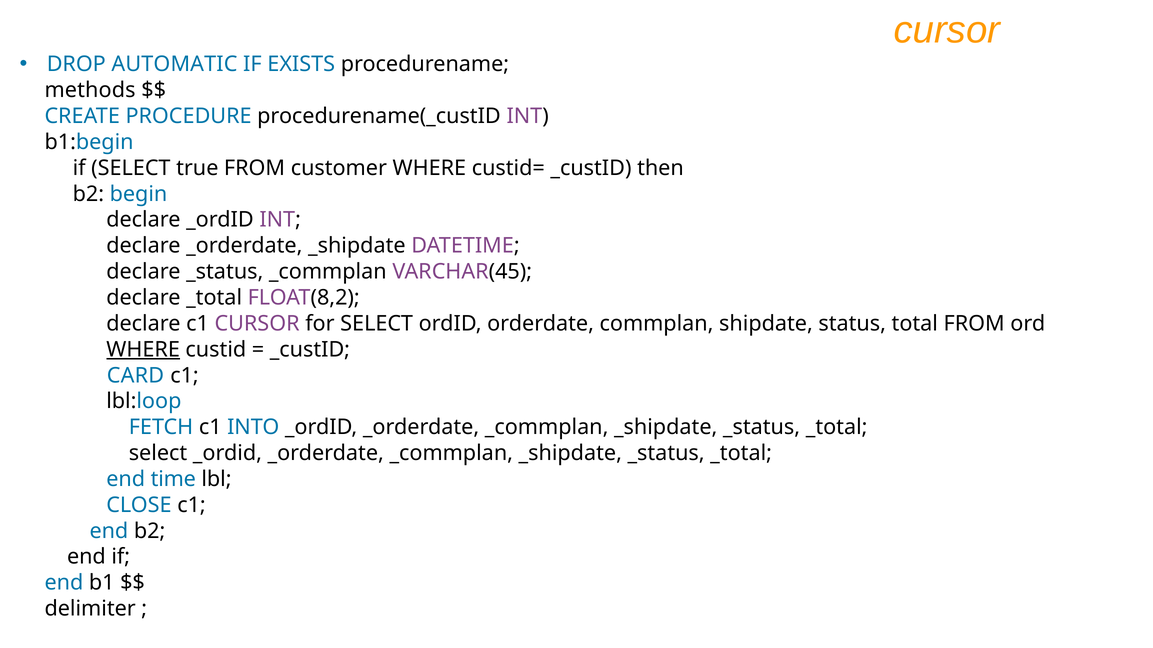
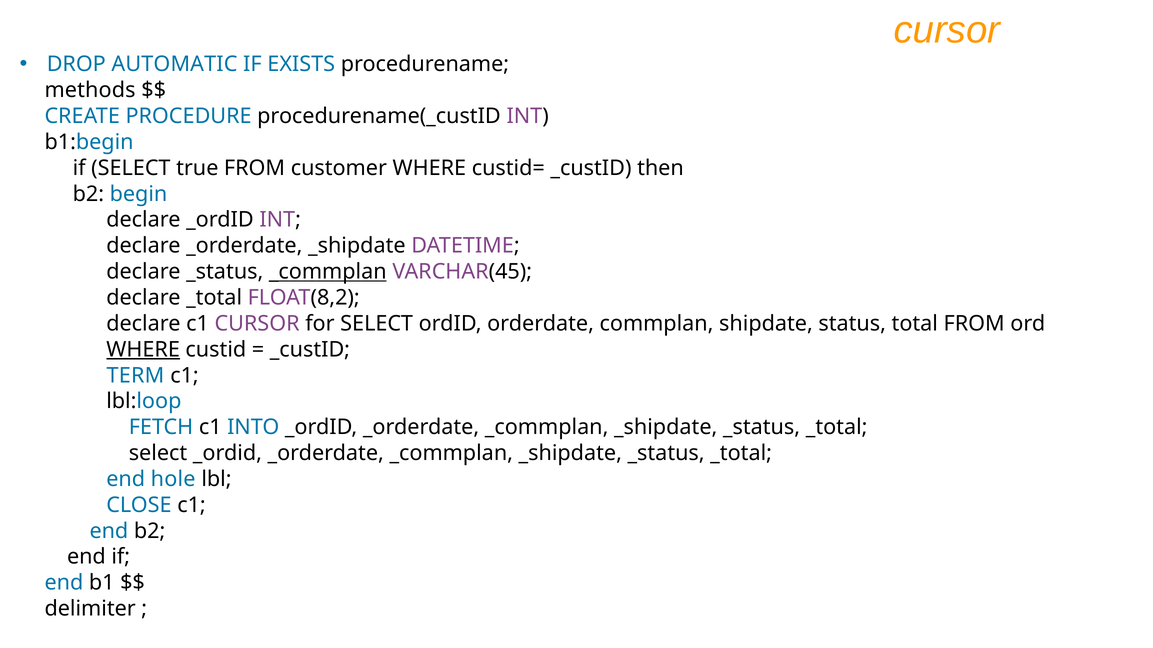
_commplan underline: none -> present (328, 272)
CARD: CARD -> TERM (135, 376)
time: time -> hole (173, 479)
